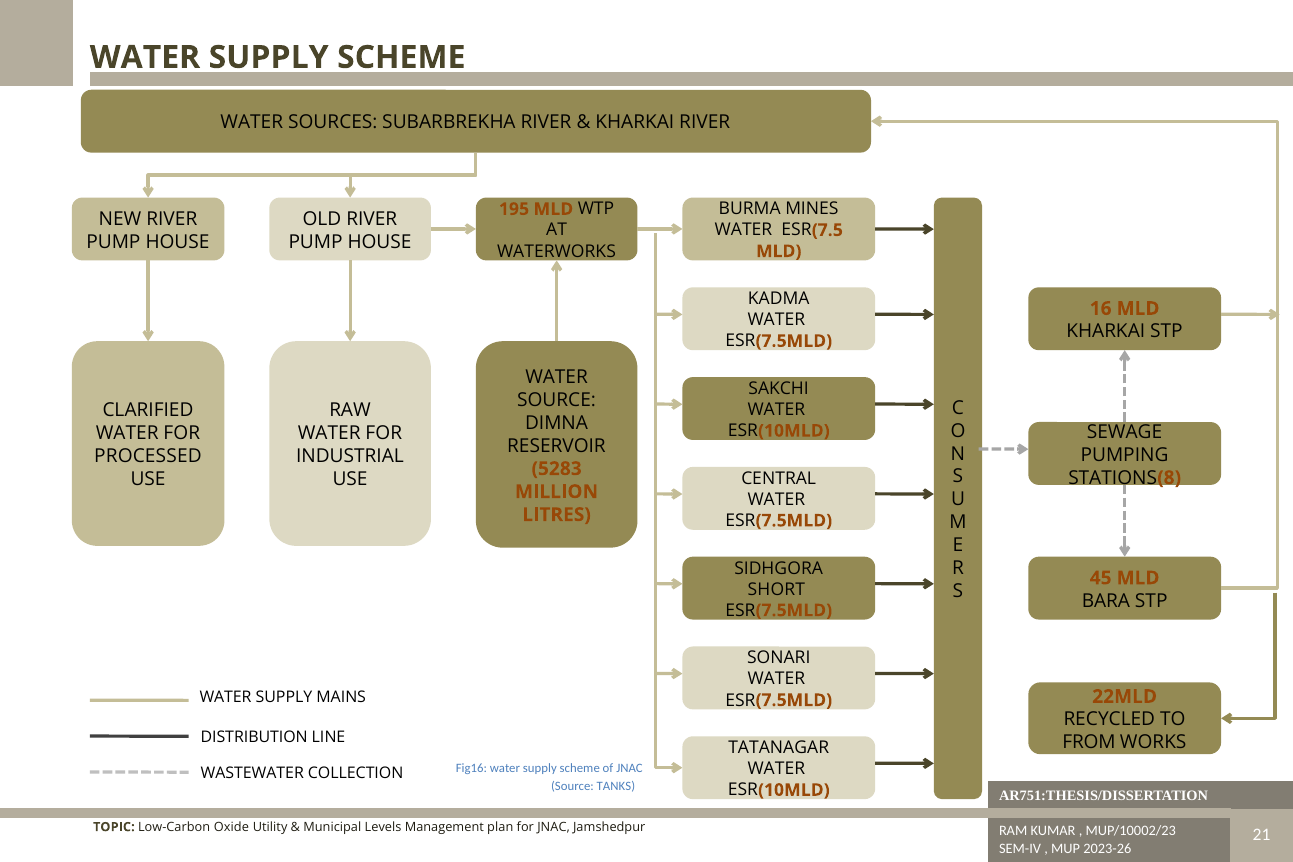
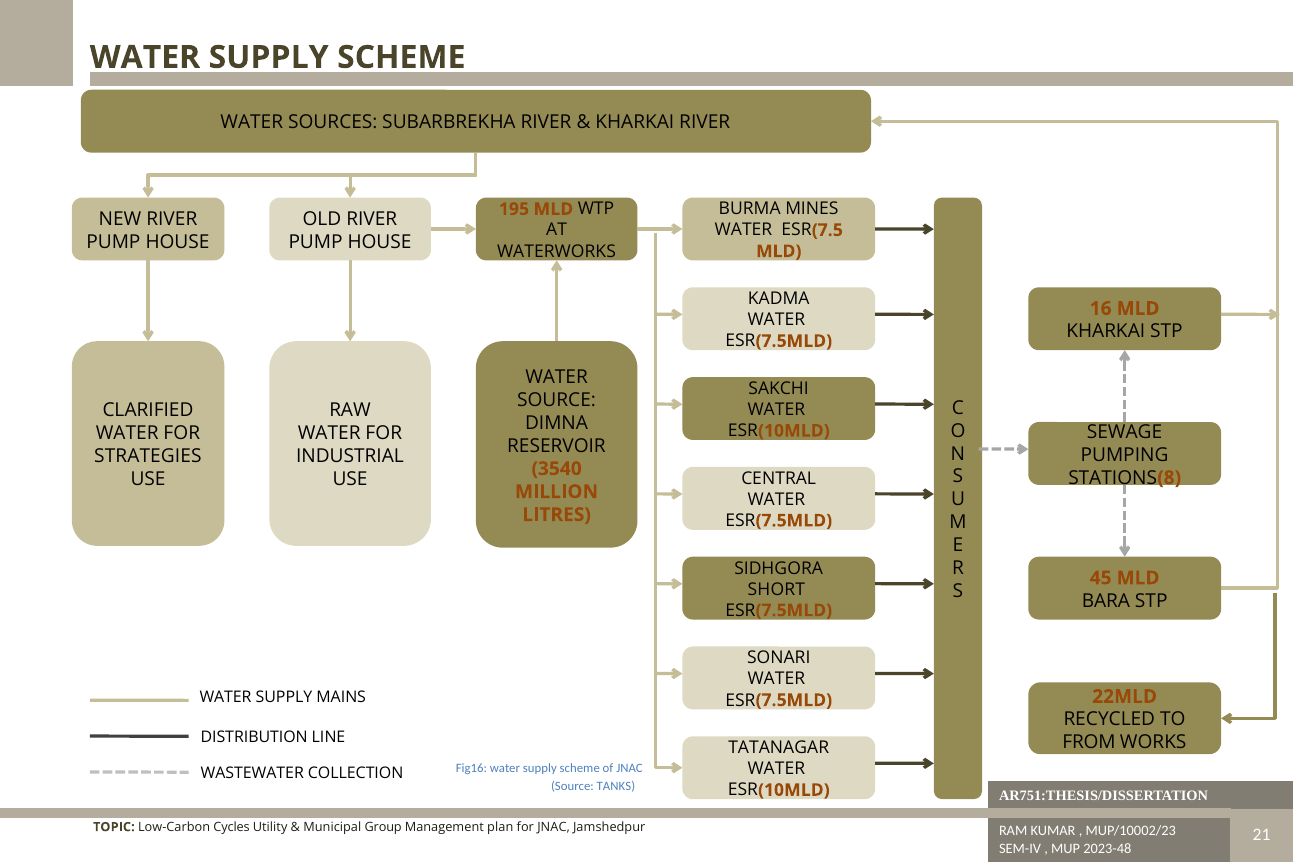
PROCESSED: PROCESSED -> STRATEGIES (148, 456)
5283: 5283 -> 3540 (557, 469)
Oxide: Oxide -> Cycles (232, 827)
Levels: Levels -> Group (383, 827)
2023-26: 2023-26 -> 2023-48 (1107, 848)
